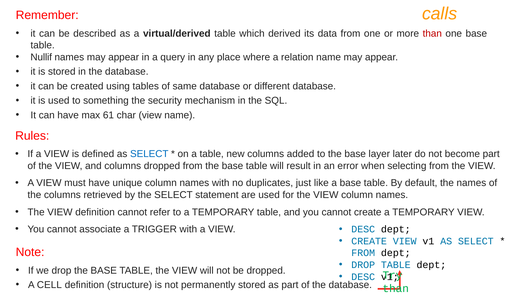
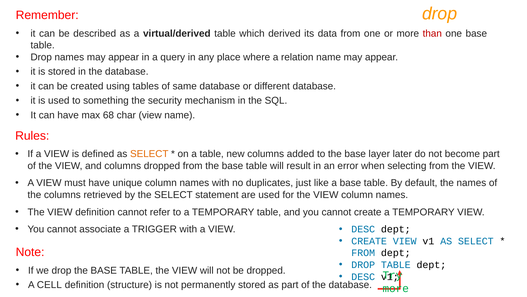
calls: calls -> drop (440, 14)
Nullif: Nullif -> Drop (41, 57)
61: 61 -> 68 (108, 115)
SELECT colour: blue -> orange (149, 154)
than: than -> more (396, 288)
